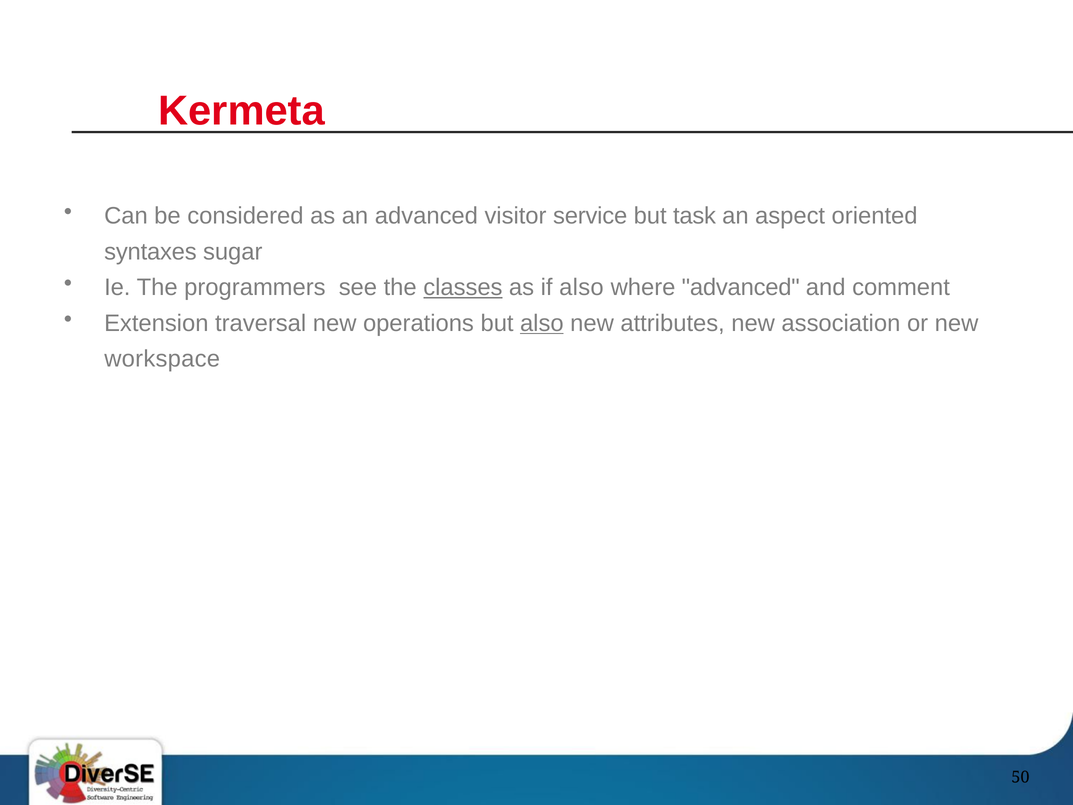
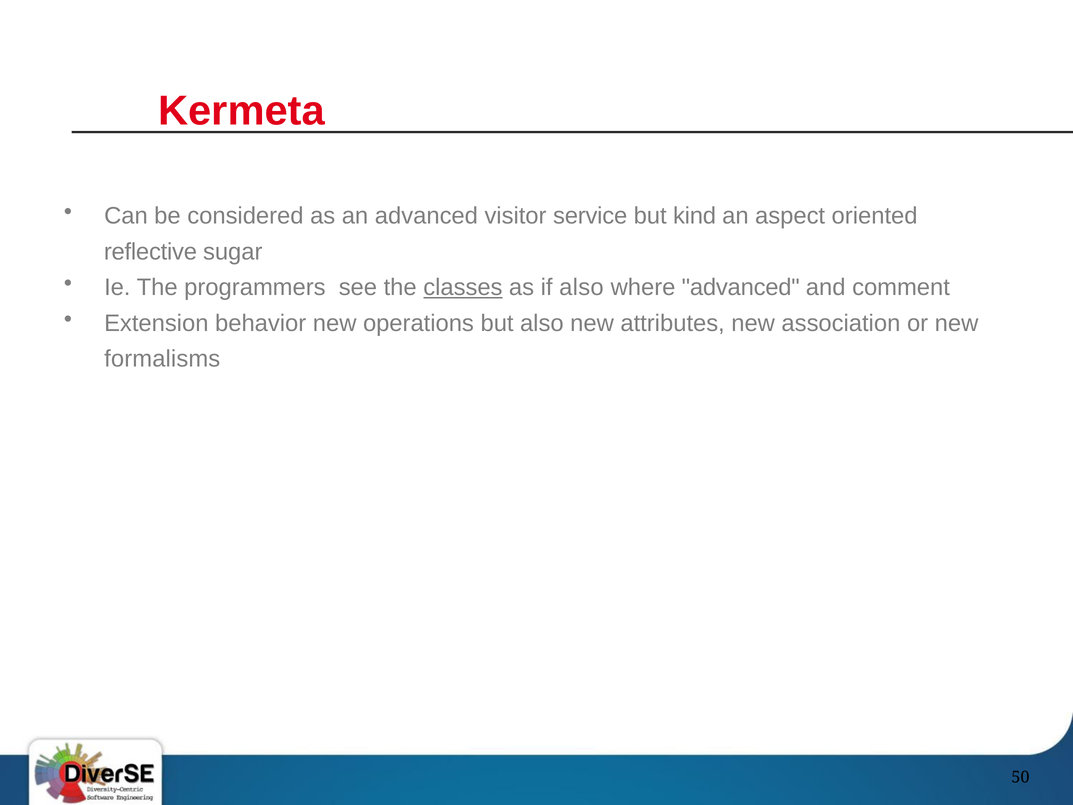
task: task -> kind (695, 216)
syntaxes: syntaxes -> reflective (150, 252)
traversal: traversal -> behavior (261, 323)
also underline: present -> none (542, 323)
workspace: workspace -> formalisms (162, 359)
